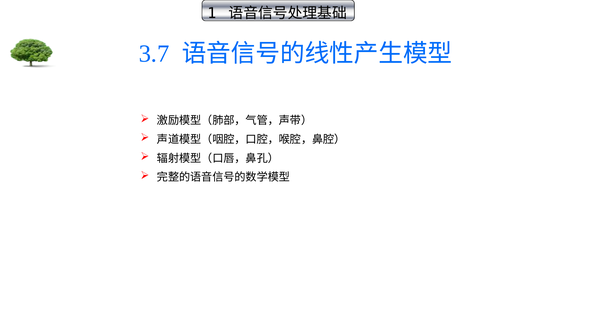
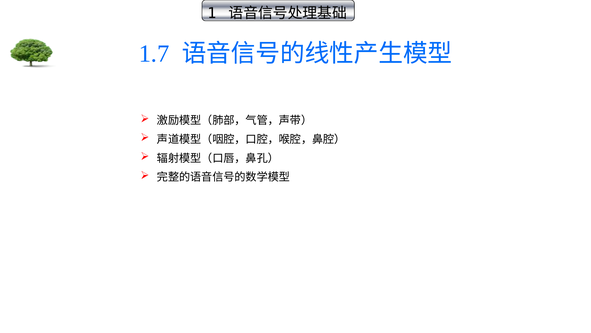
3.7: 3.7 -> 1.7 (154, 53)
